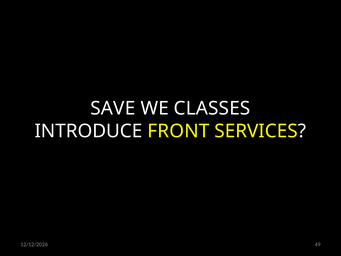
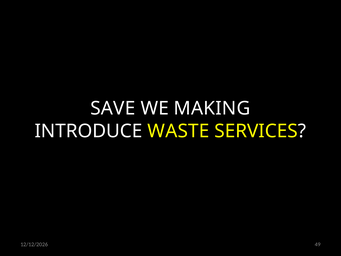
CLASSES: CLASSES -> MAKING (212, 108)
FRONT: FRONT -> WASTE (178, 131)
